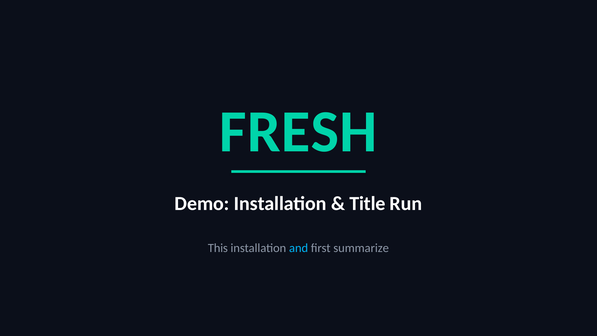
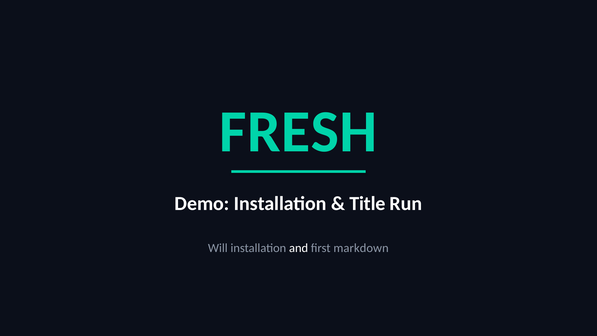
This: This -> Will (218, 248)
and colour: light blue -> white (299, 248)
summarize: summarize -> markdown (361, 248)
